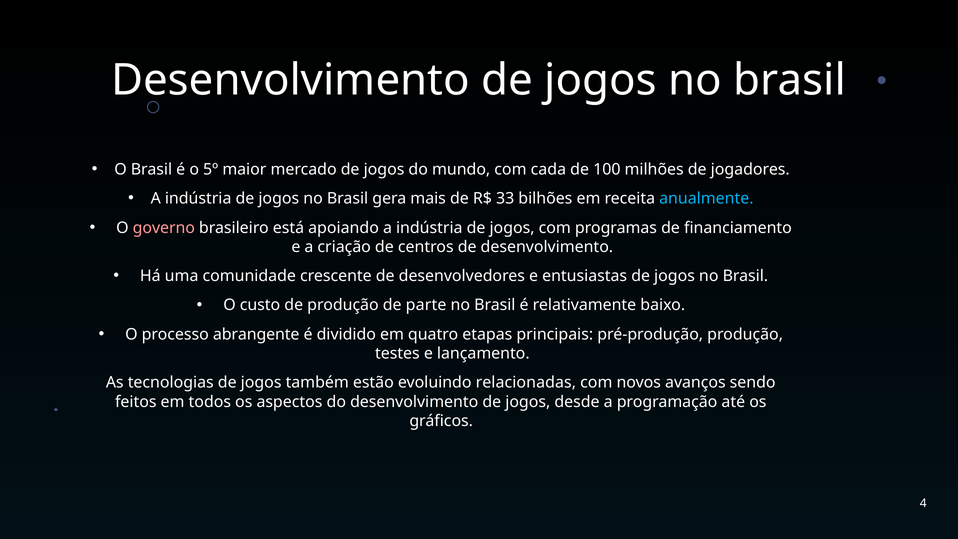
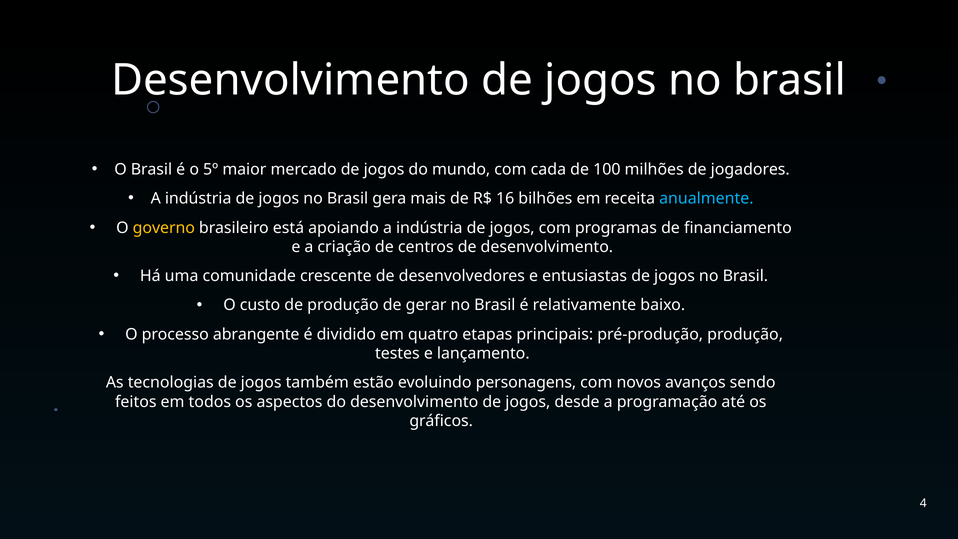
33: 33 -> 16 (505, 199)
governo colour: pink -> yellow (164, 228)
parte: parte -> gerar (426, 305)
relacionadas: relacionadas -> personagens (526, 383)
